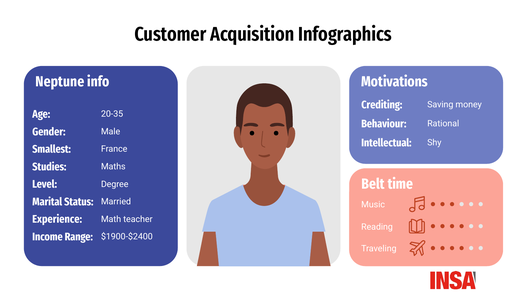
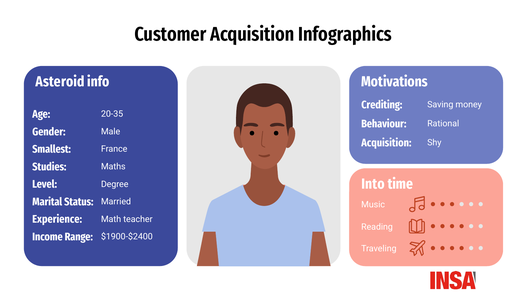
Neptune: Neptune -> Asteroid (60, 81)
Intellectual: Intellectual -> Acquisition (386, 143)
Belt: Belt -> Into (373, 184)
